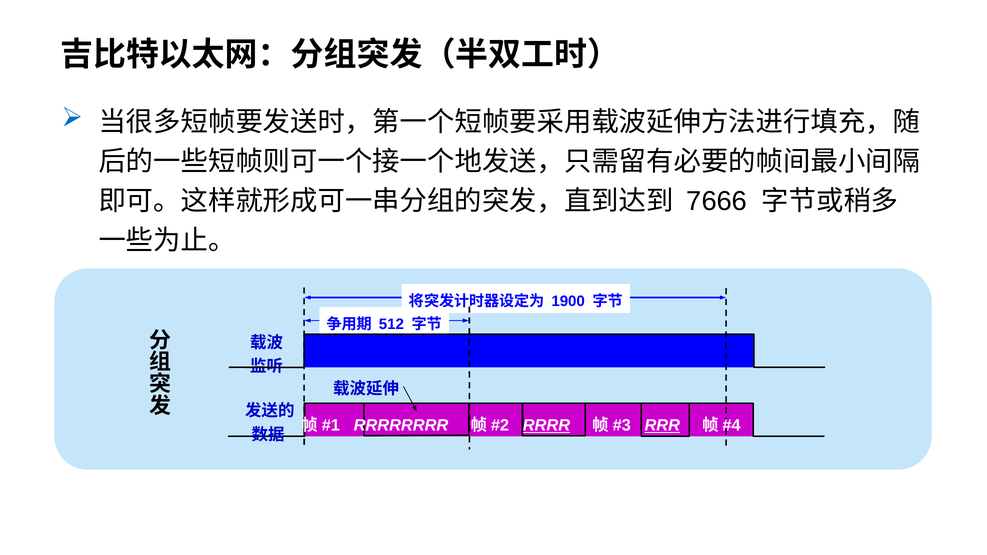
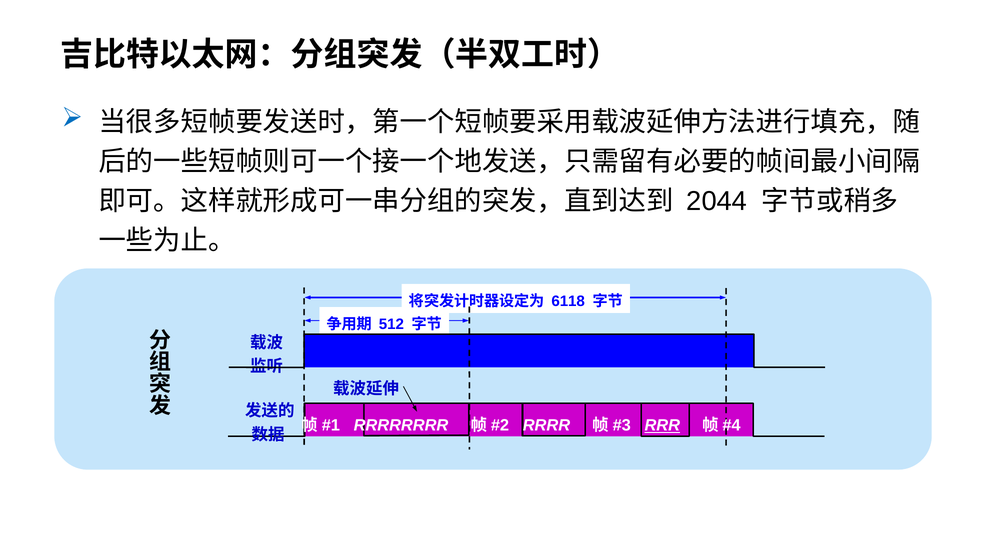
7666: 7666 -> 2044 (717, 201)
1900: 1900 -> 6118 (568, 301)
RRRR underline: present -> none (546, 426)
